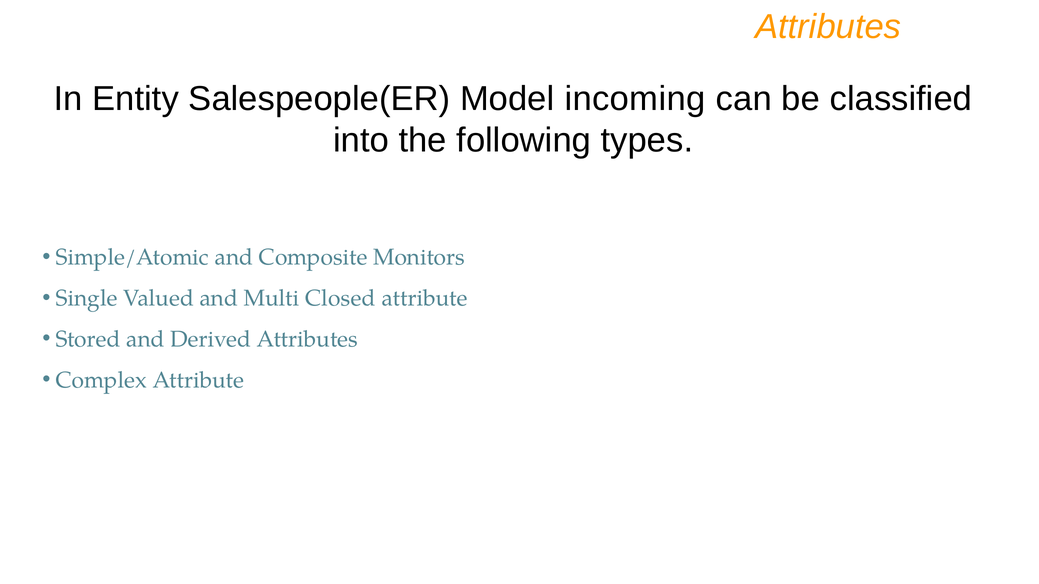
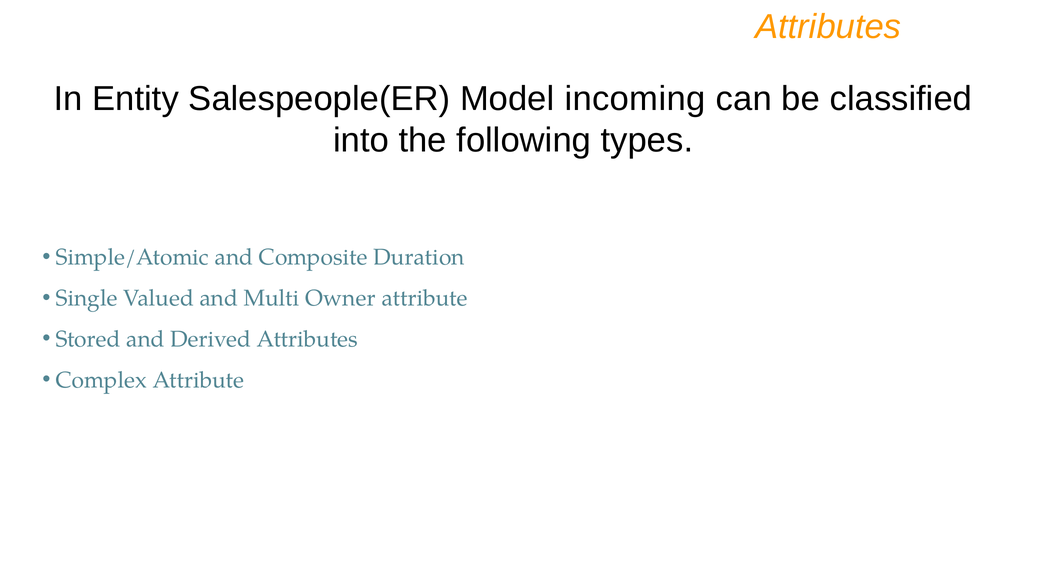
Monitors: Monitors -> Duration (419, 258)
Closed: Closed -> Owner (340, 299)
